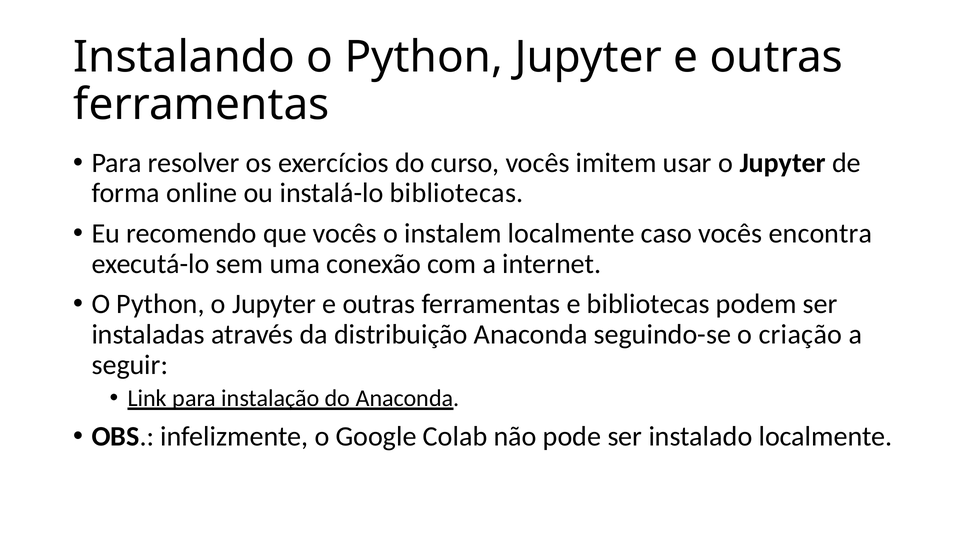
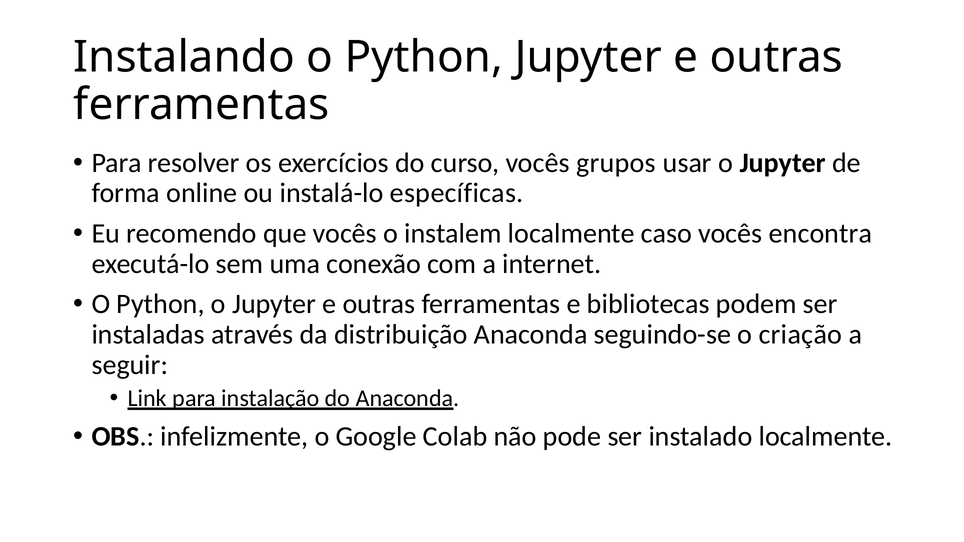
imitem: imitem -> grupos (616, 163)
instalá-lo bibliotecas: bibliotecas -> específicas (457, 193)
